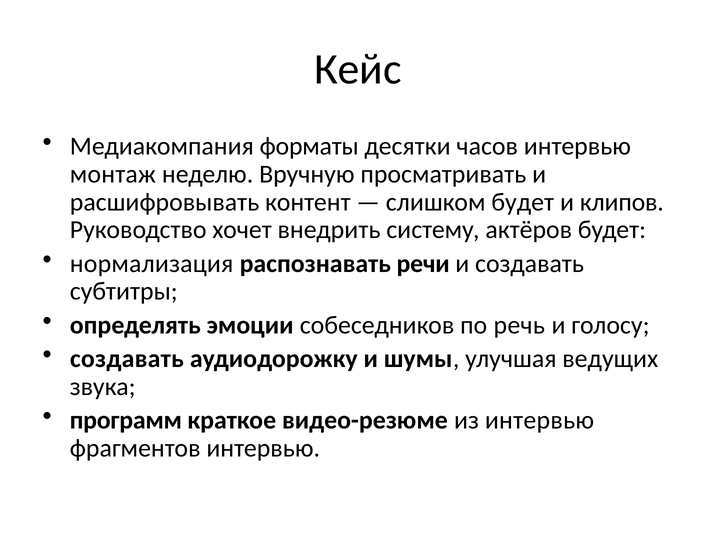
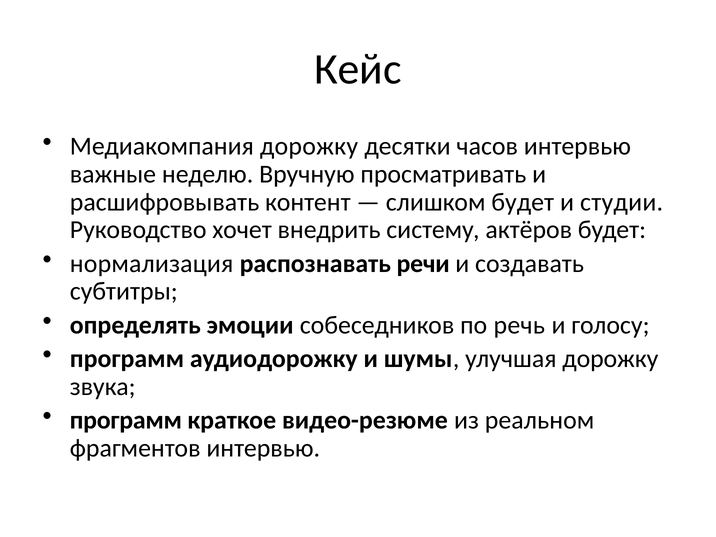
Медиакомпания форматы: форматы -> дорожку (309, 146)
монтаж: монтаж -> важные (113, 174)
клипов: клипов -> студии (622, 202)
создавать: создавать -> программ (127, 359)
улучшая ведущих: ведущих -> дорожку (610, 359)
из интервью: интервью -> реальном (540, 420)
